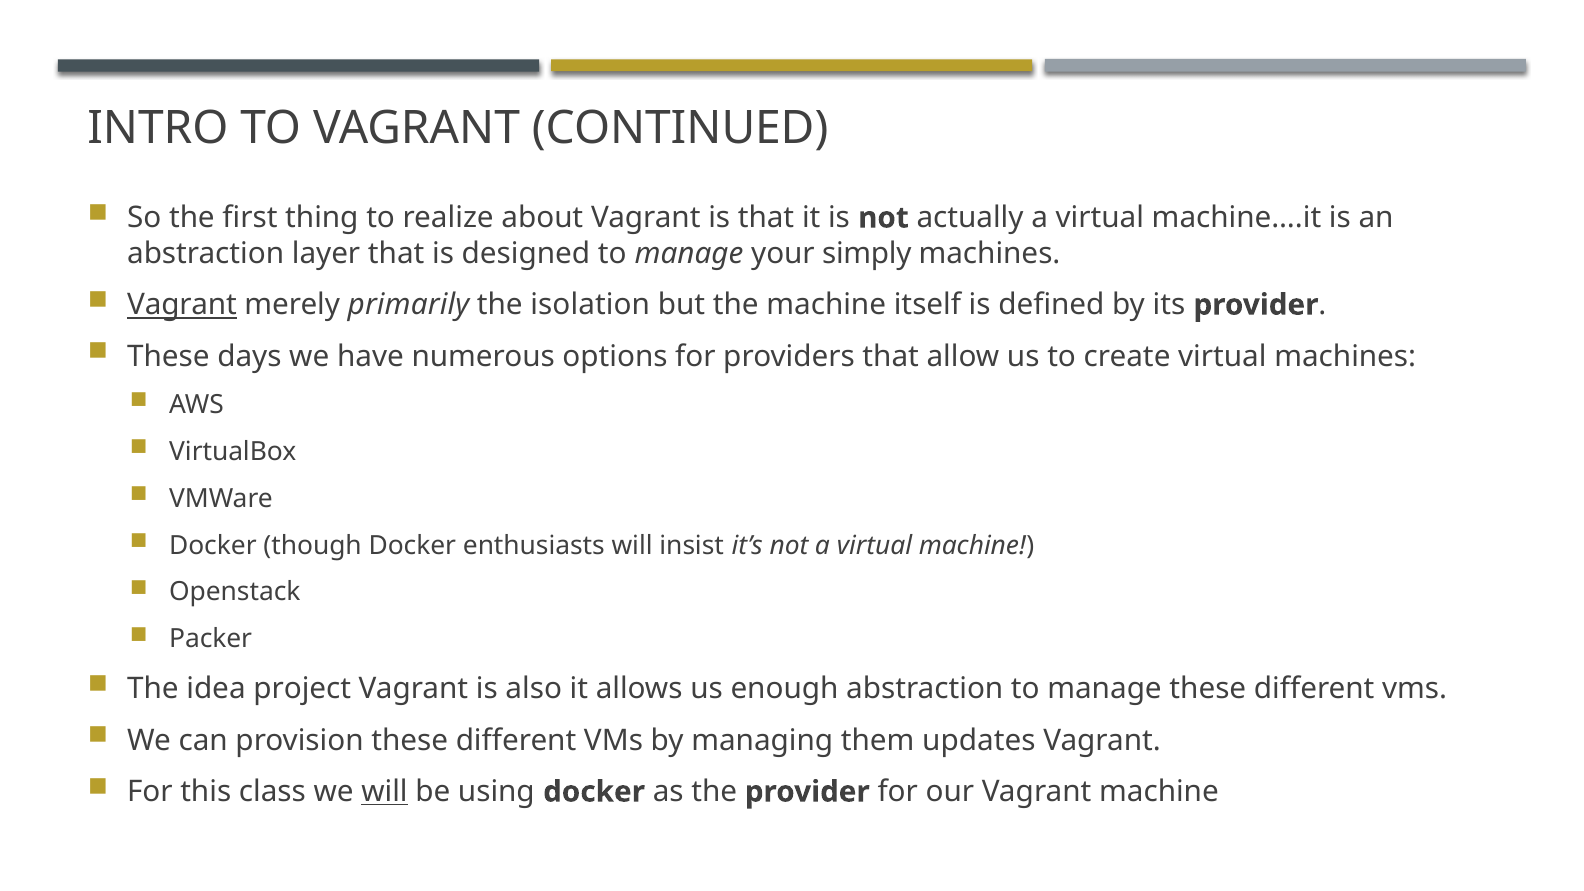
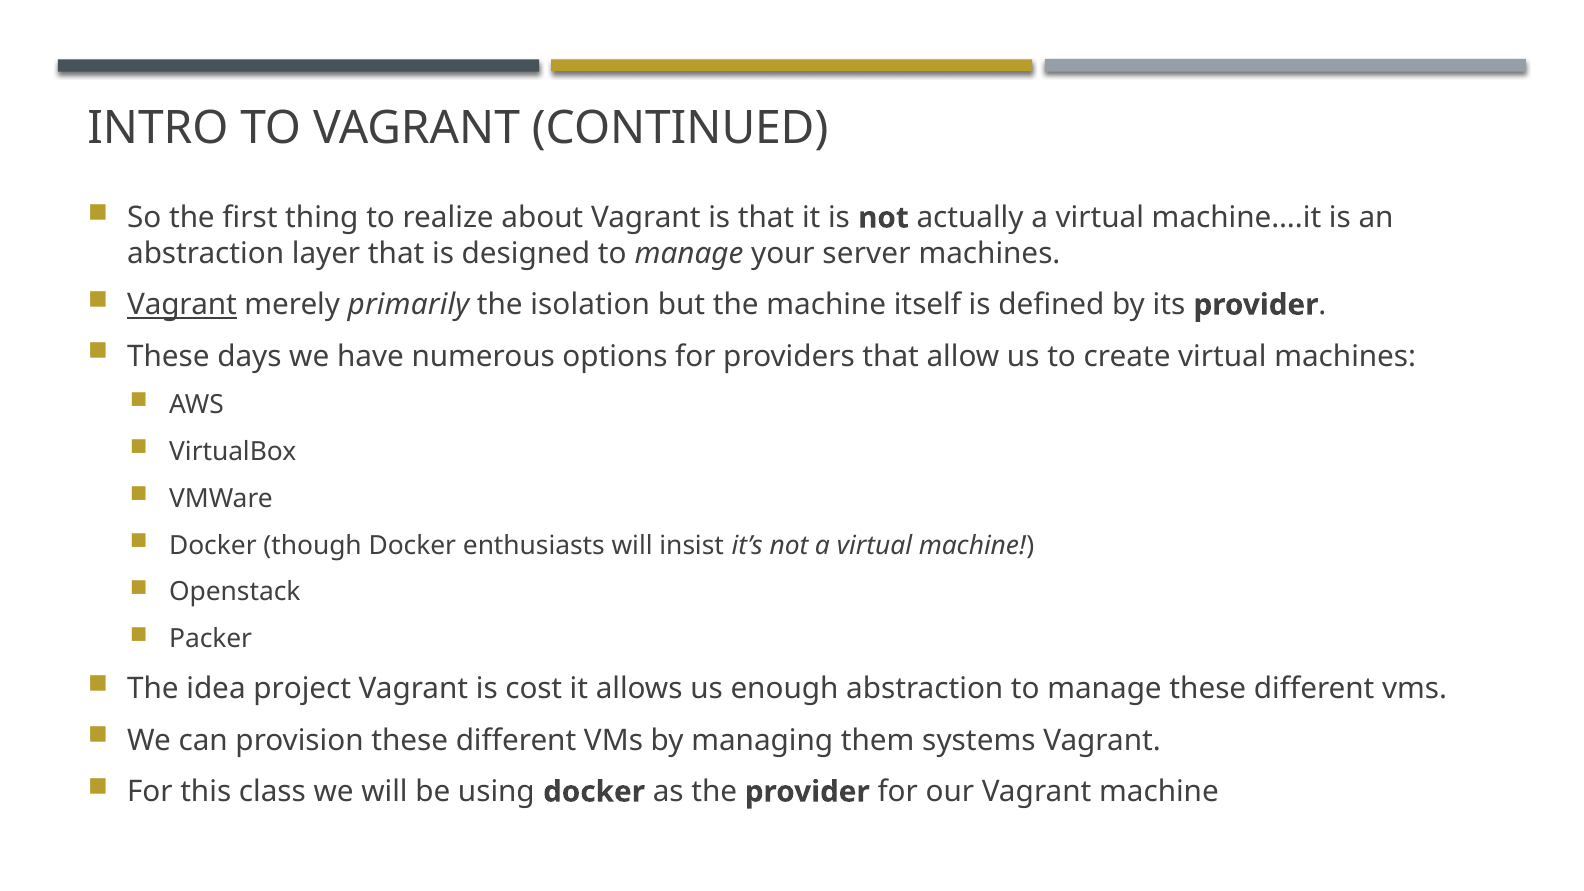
simply: simply -> server (867, 253)
also: also -> cost (534, 689)
updates: updates -> systems (979, 740)
will underline: present -> none (385, 792)
